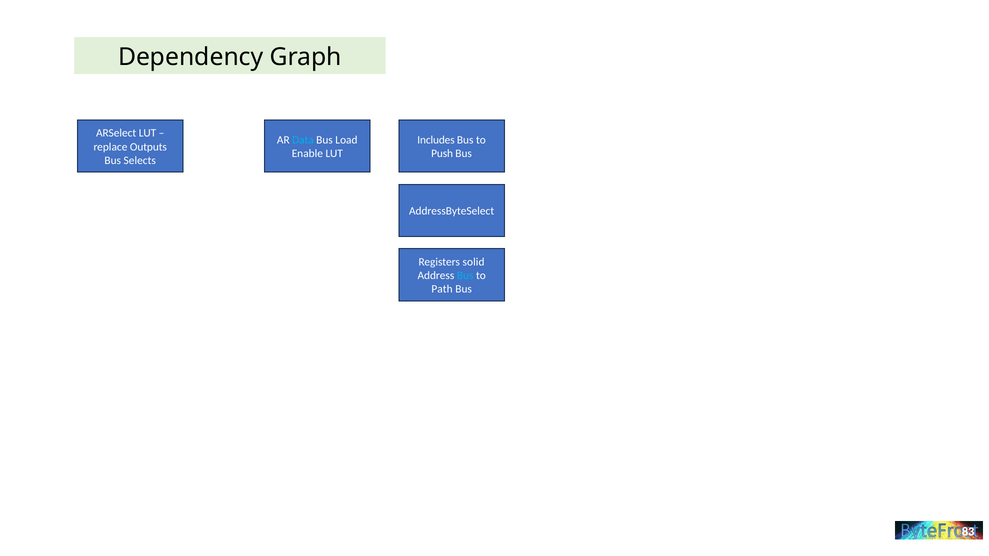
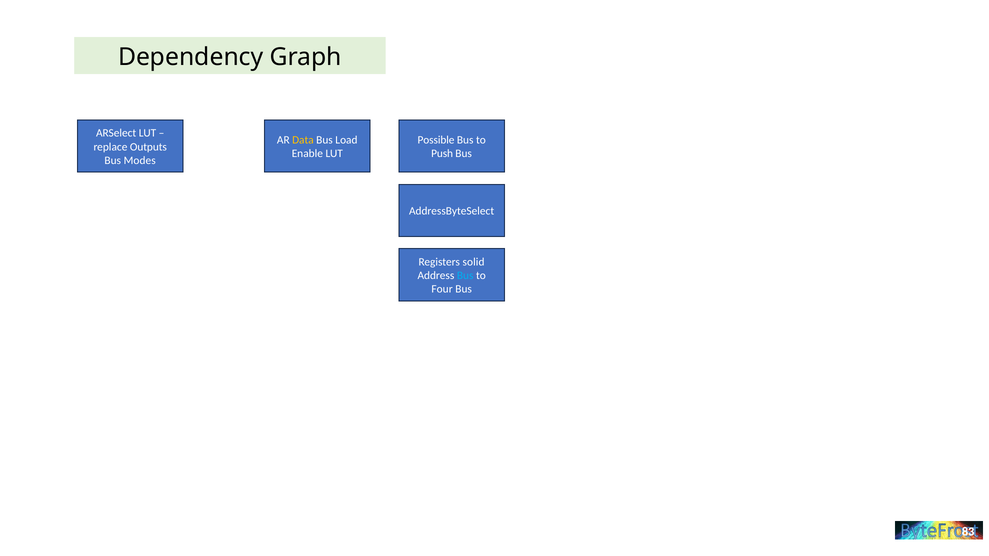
Data colour: light blue -> yellow (303, 140)
Includes: Includes -> Possible (436, 140)
Selects: Selects -> Modes (140, 161)
Path: Path -> Four (442, 289)
